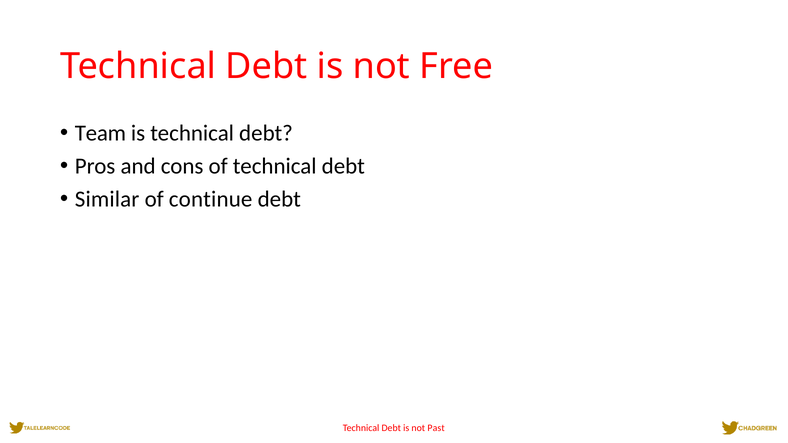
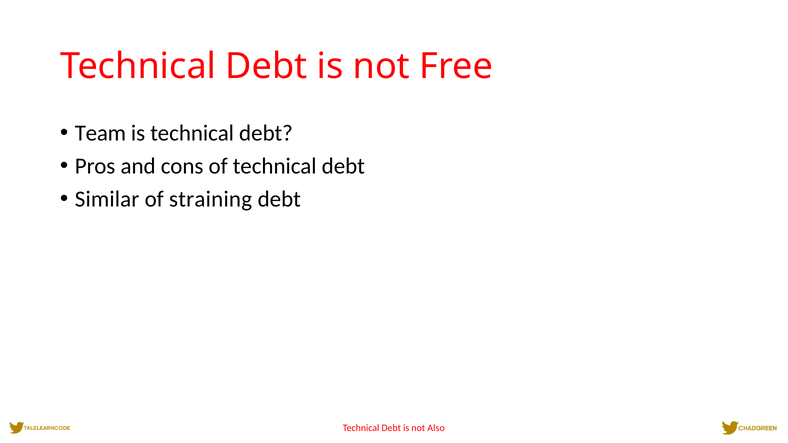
continue: continue -> straining (211, 199)
Past: Past -> Also (436, 428)
